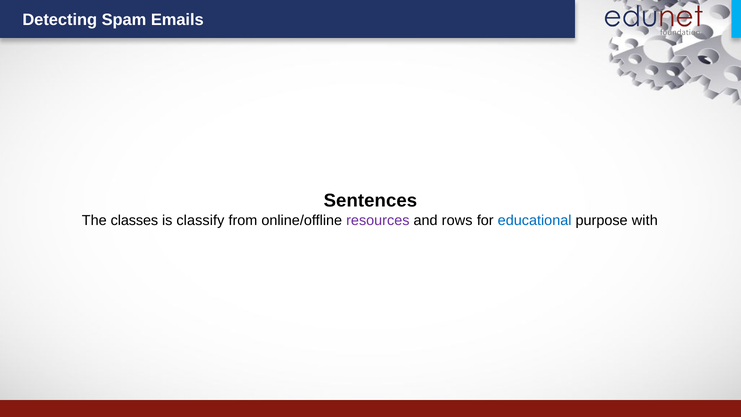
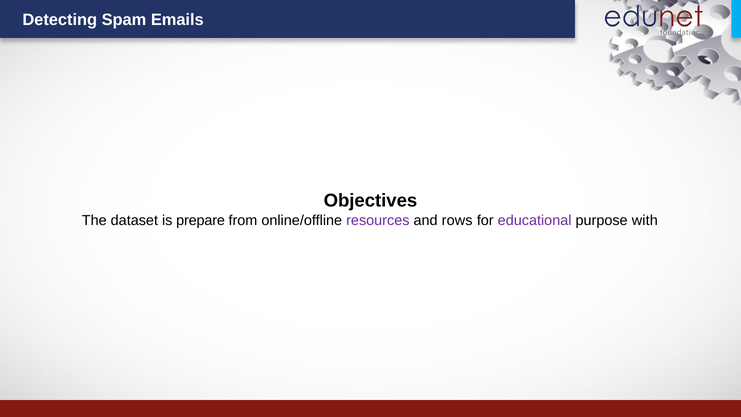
Sentences: Sentences -> Objectives (370, 201)
classes: classes -> dataset (134, 220)
classify: classify -> prepare (201, 220)
educational colour: blue -> purple (535, 220)
